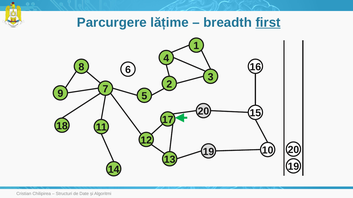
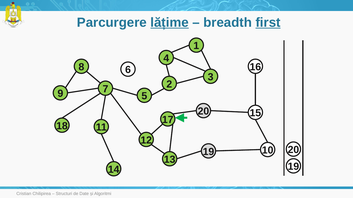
lățime underline: none -> present (170, 22)
